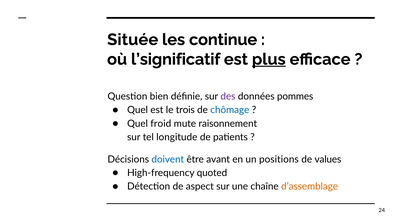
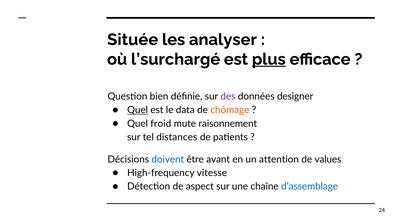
continue: continue -> analyser (223, 40)
l’significatif: l’significatif -> l’surchargé (176, 59)
pommes: pommes -> designer (295, 96)
Quel underline: none -> present (138, 110)
trois: trois -> data (185, 110)
chômage colour: blue -> orange (230, 110)
longitude: longitude -> distances (177, 137)
positions: positions -> attention (279, 159)
quoted: quoted -> vitesse (212, 173)
d’assemblage colour: orange -> blue (310, 186)
